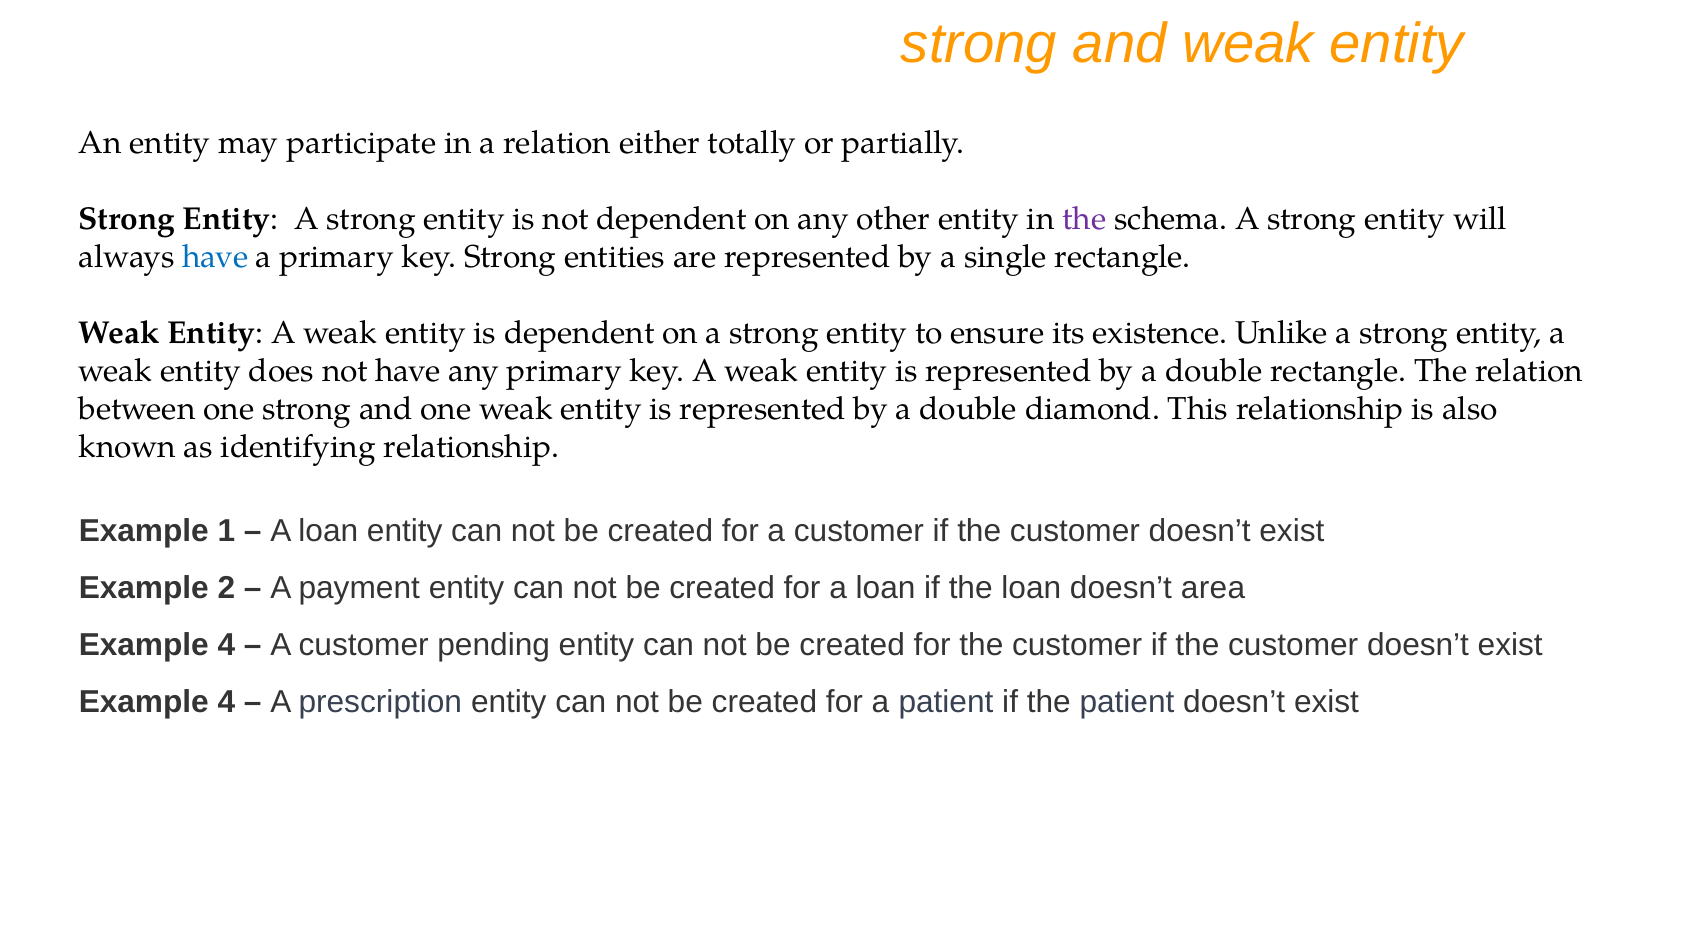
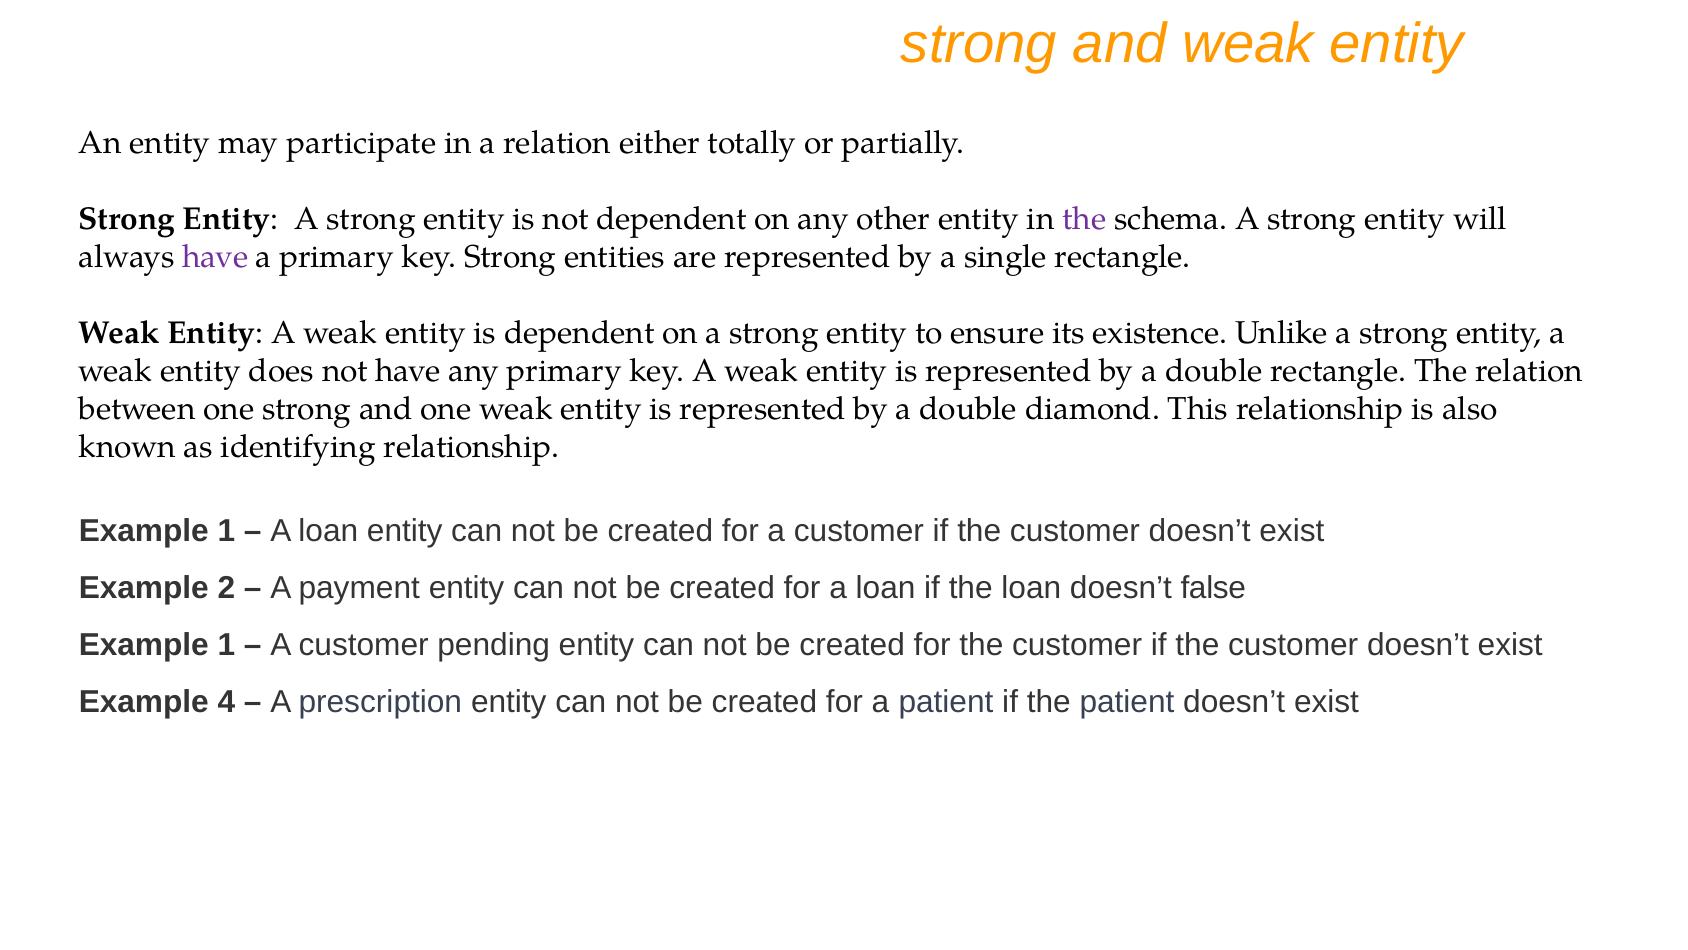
have colour: blue -> purple (215, 257)
area: area -> false (1213, 588)
4: 4 -> 1 (226, 645)
